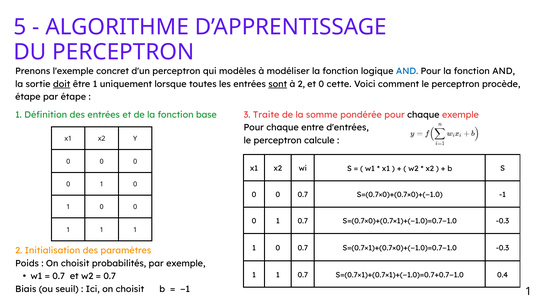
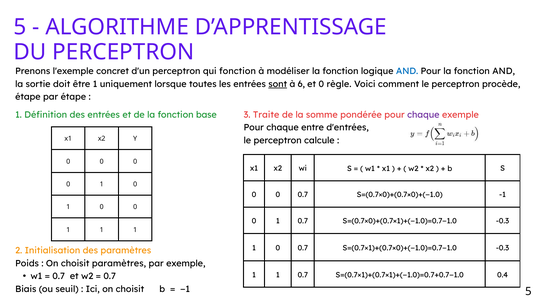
qui modèles: modèles -> fonction (237, 71)
doit underline: present -> none (62, 84)
à 2: 2 -> 6 (301, 84)
cette: cette -> règle (339, 84)
chaque colour: black -> purple (423, 115)
choisit probabilités: probabilités -> paramètres (119, 263)
−1 1: 1 -> 5 (528, 291)
